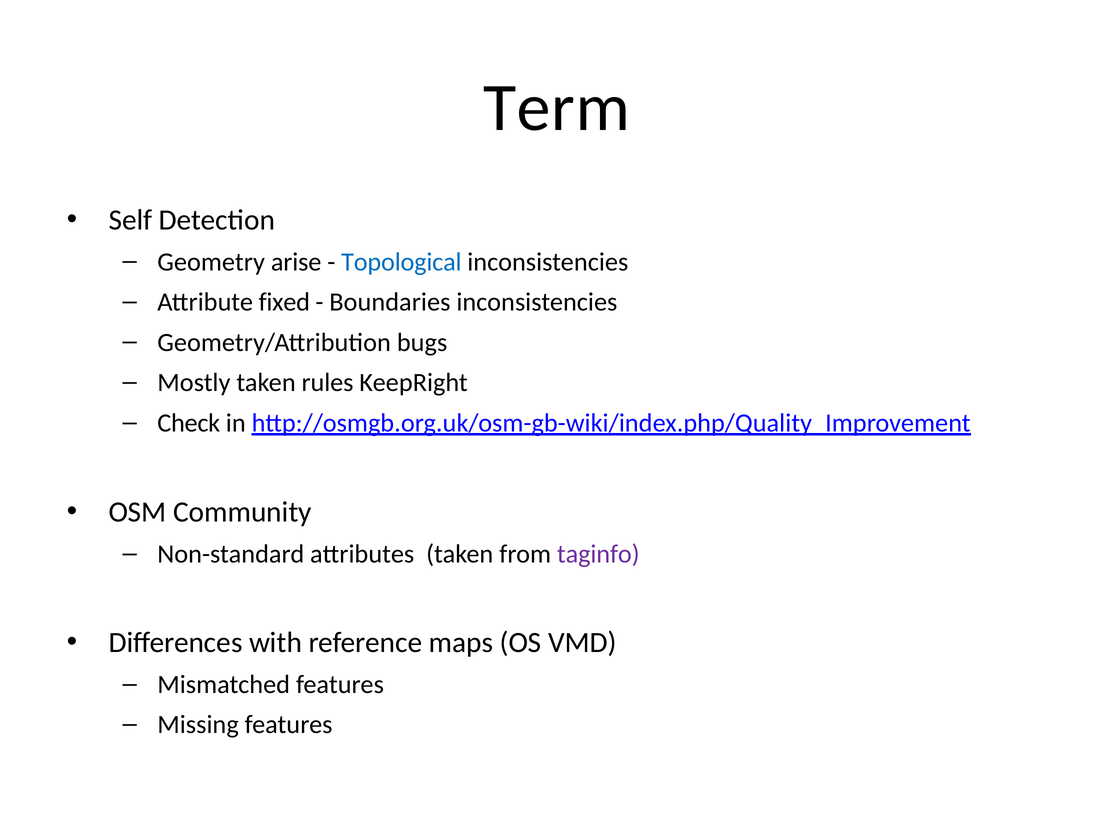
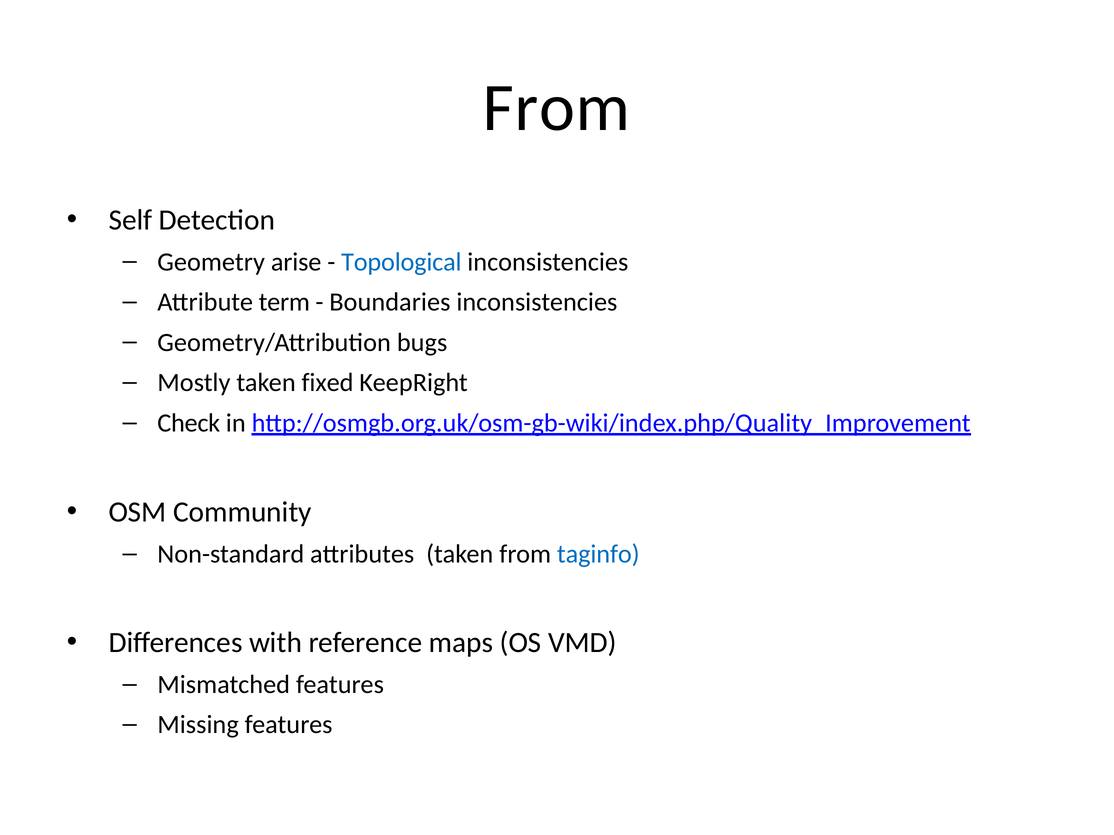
Term: Term -> From (557, 108)
fixed: fixed -> term (284, 302)
rules: rules -> fixed (328, 383)
taginfo colour: purple -> blue (598, 554)
